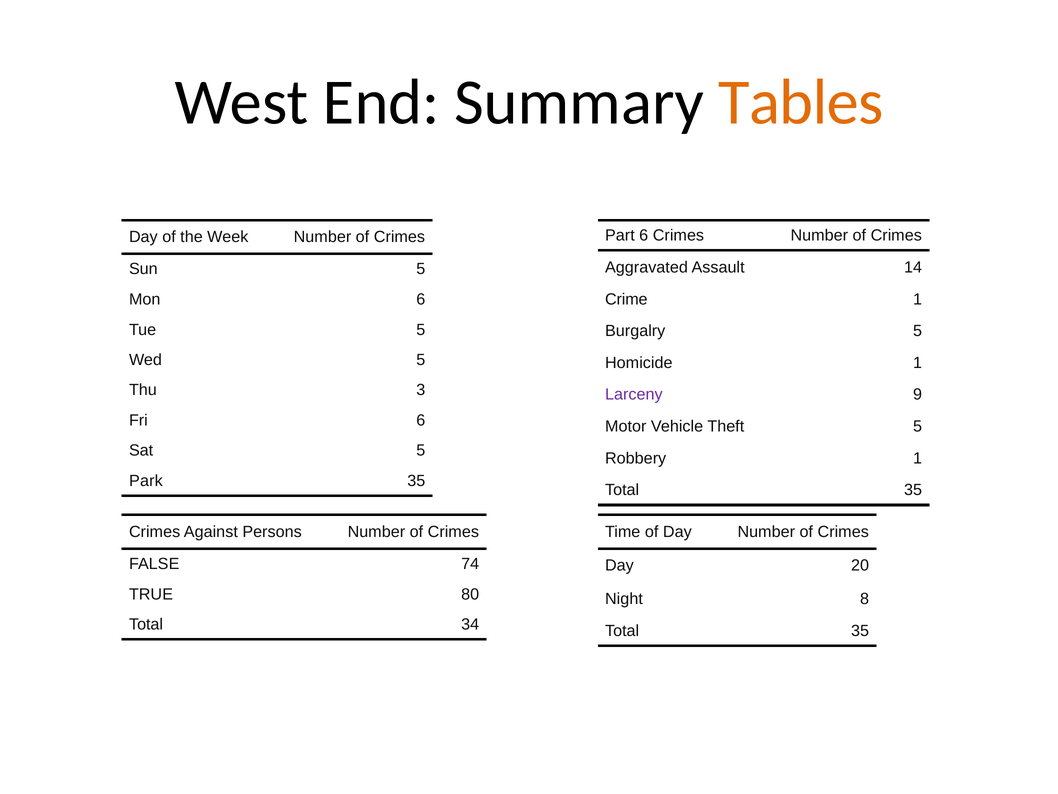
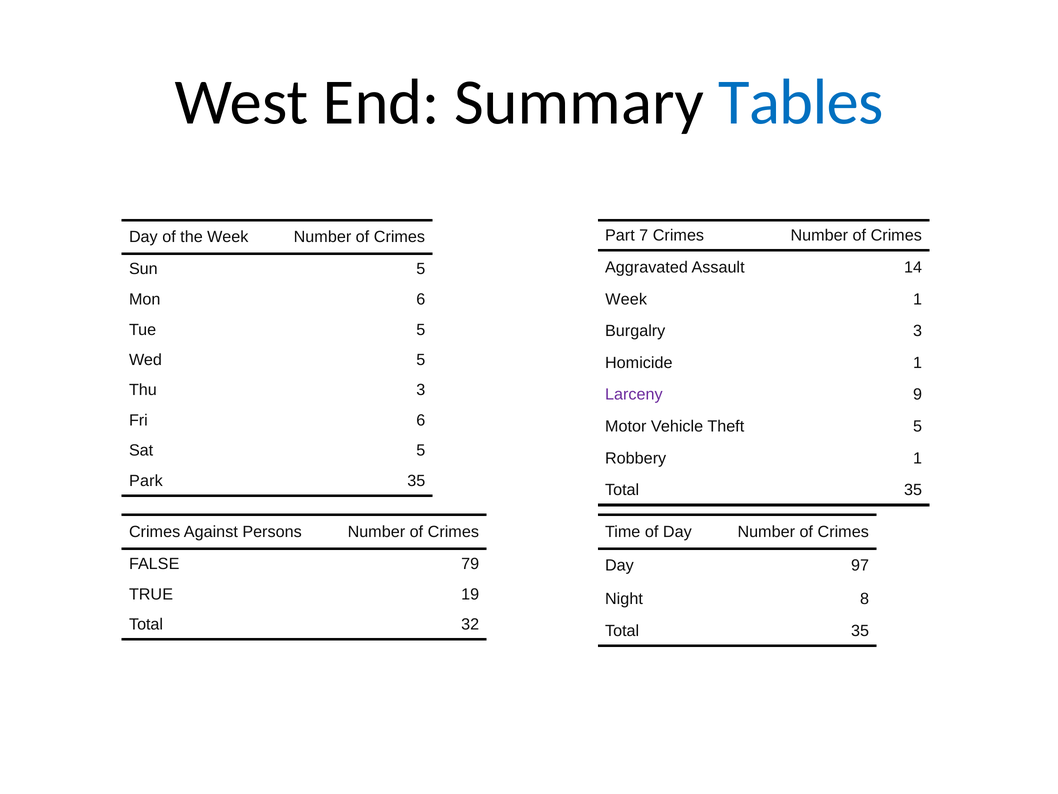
Tables colour: orange -> blue (801, 102)
Part 6: 6 -> 7 (644, 235)
Crime: Crime -> Week (626, 299)
Burgalry 5: 5 -> 3 (918, 331)
74: 74 -> 79 (470, 564)
20: 20 -> 97 (860, 565)
80: 80 -> 19 (470, 594)
34: 34 -> 32 (470, 624)
